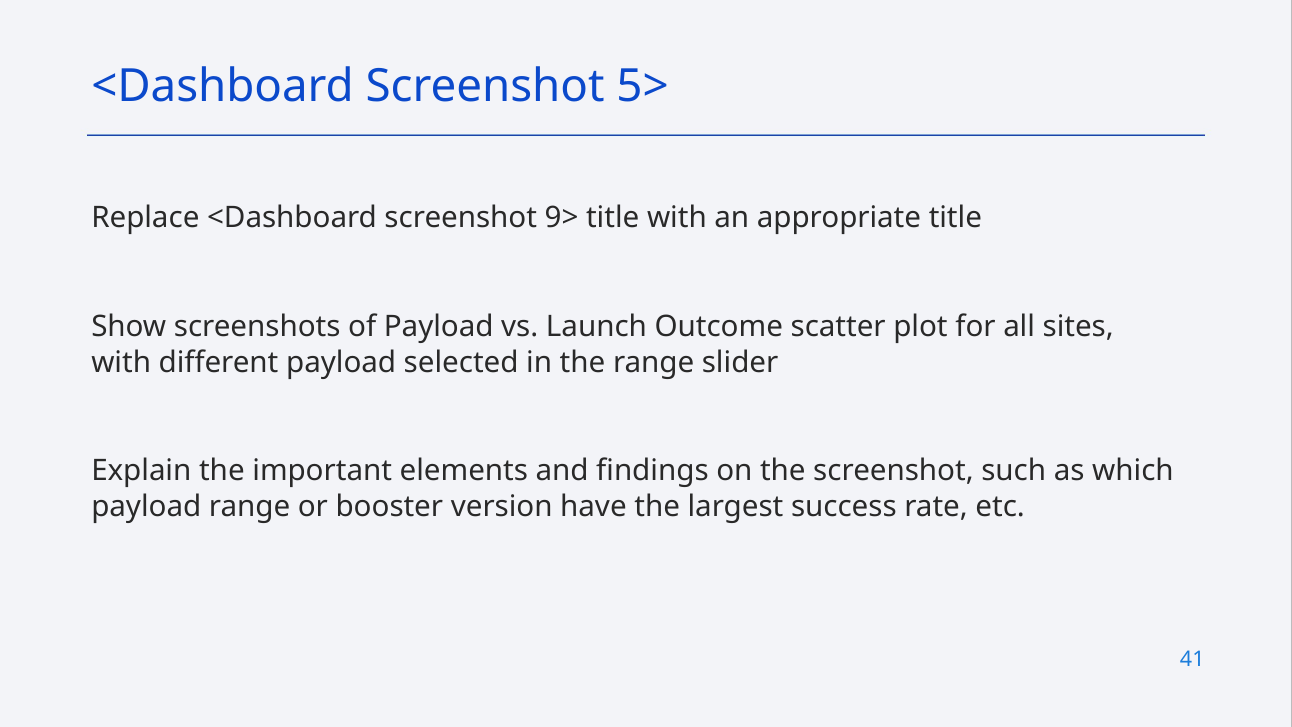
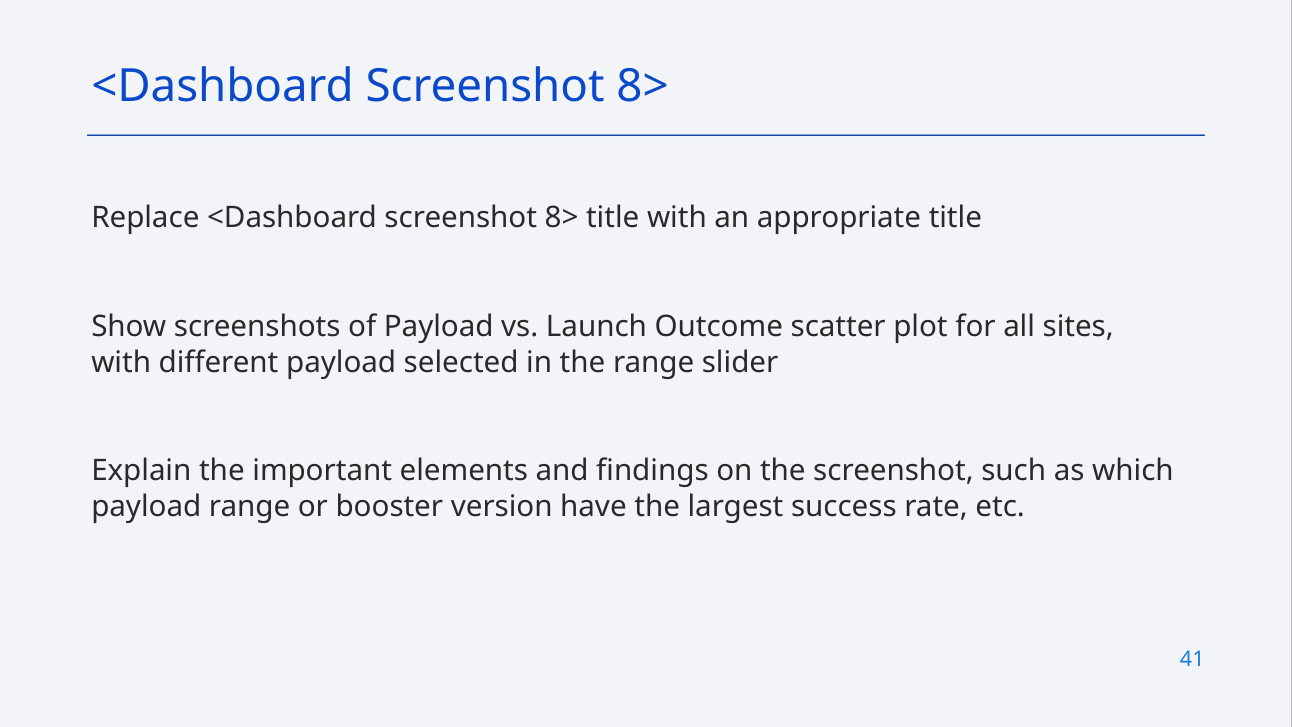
5>: 5> -> 8> (643, 86)
Replace <Dashboard screenshot 9>: 9> -> 8> (562, 218)
